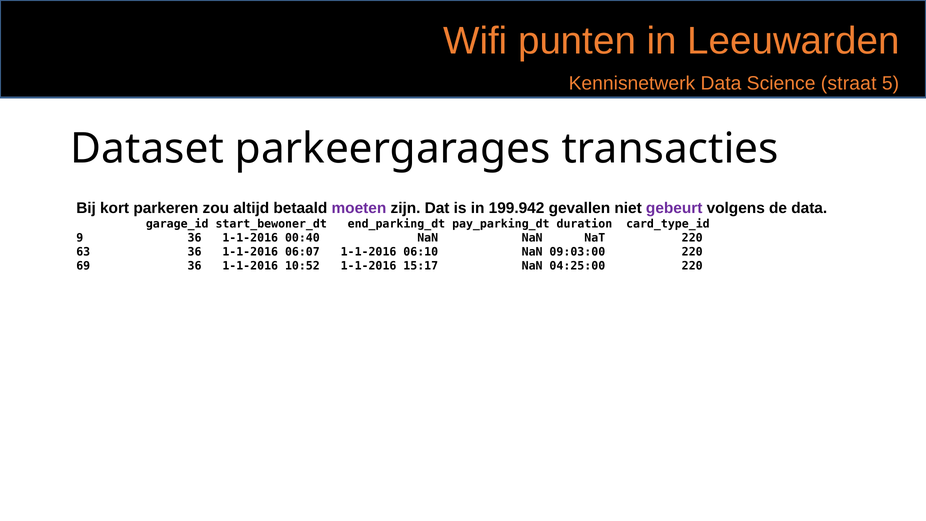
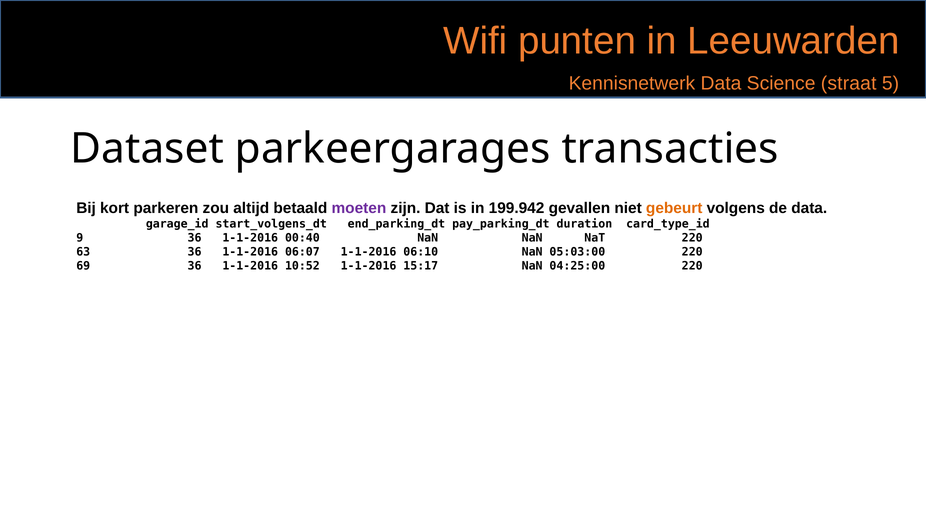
gebeurt colour: purple -> orange (674, 208)
start_bewoner_dt: start_bewoner_dt -> start_volgens_dt (271, 224)
09:03:00: 09:03:00 -> 05:03:00 (577, 252)
